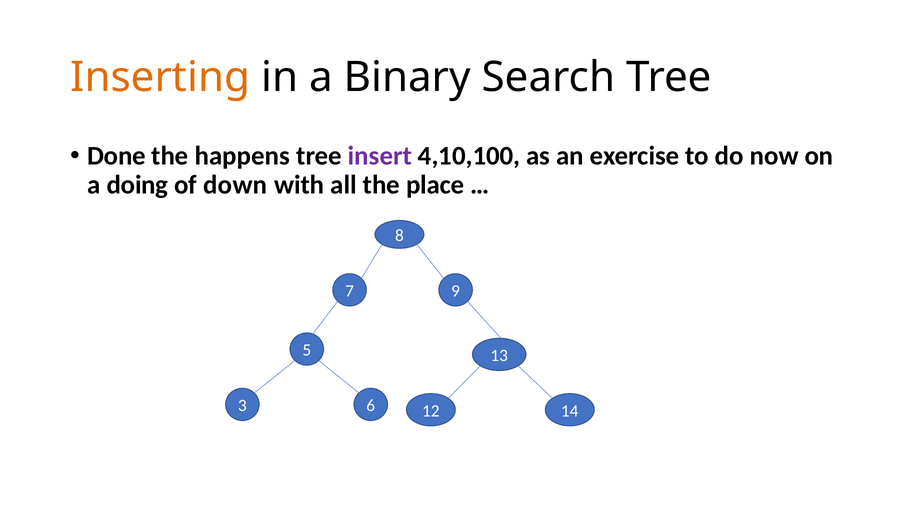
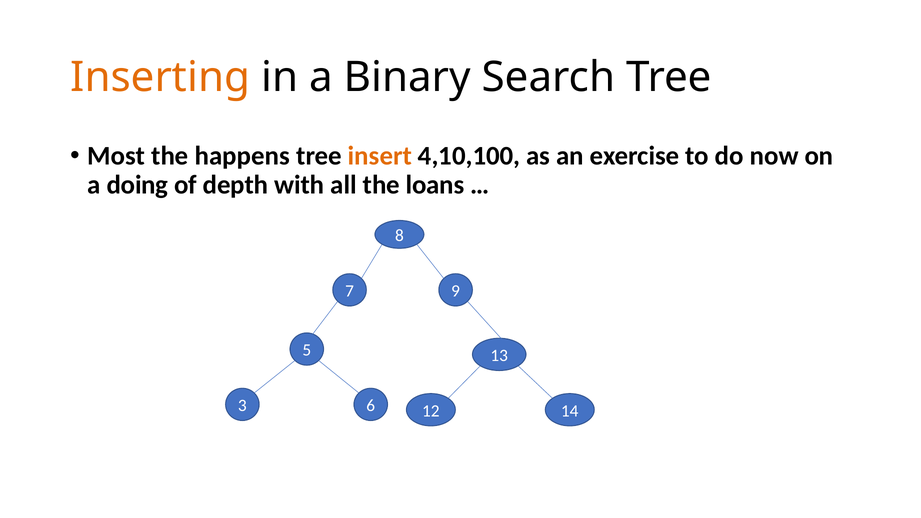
Done: Done -> Most (116, 156)
insert colour: purple -> orange (380, 156)
down: down -> depth (236, 185)
place: place -> loans (435, 185)
